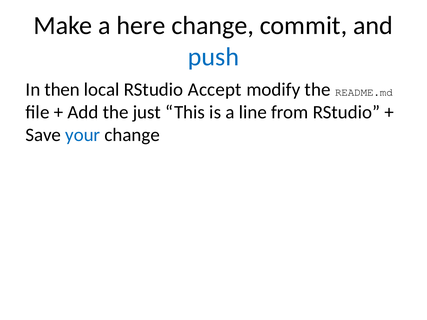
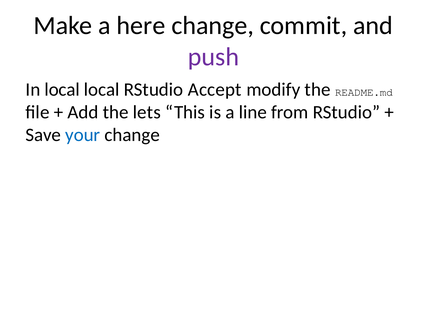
push colour: blue -> purple (213, 57)
In then: then -> local (62, 90)
just: just -> lets (147, 112)
